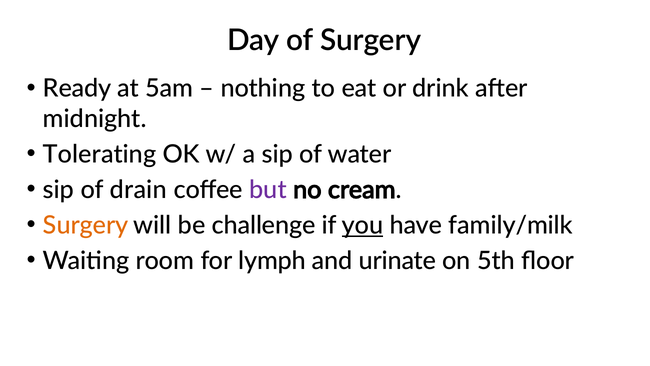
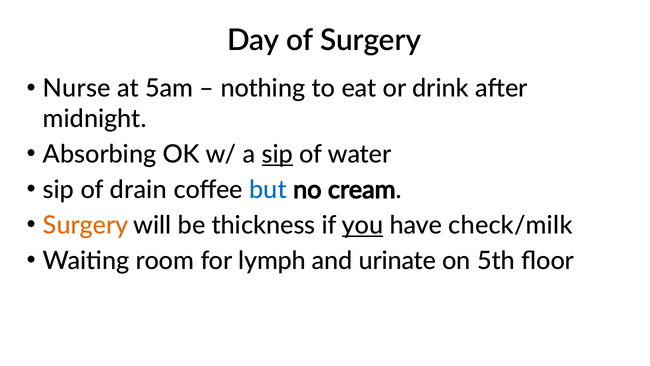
Ready: Ready -> Nurse (77, 88)
Tolerating: Tolerating -> Absorbing (100, 154)
sip underline: none -> present (277, 154)
but colour: purple -> blue (268, 190)
challenge: challenge -> thickness (264, 225)
family/milk: family/milk -> check/milk (510, 225)
